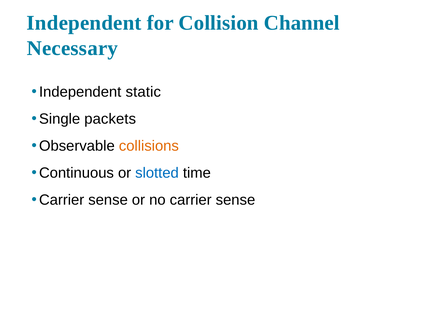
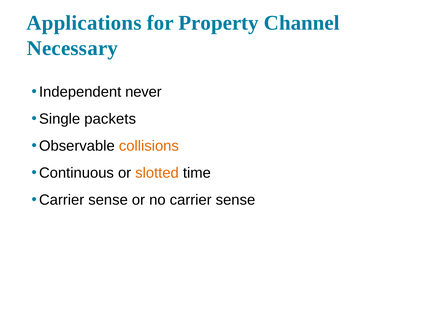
Independent: Independent -> Applications (84, 23)
Collision: Collision -> Property (219, 23)
static: static -> never (143, 92)
slotted colour: blue -> orange (157, 173)
